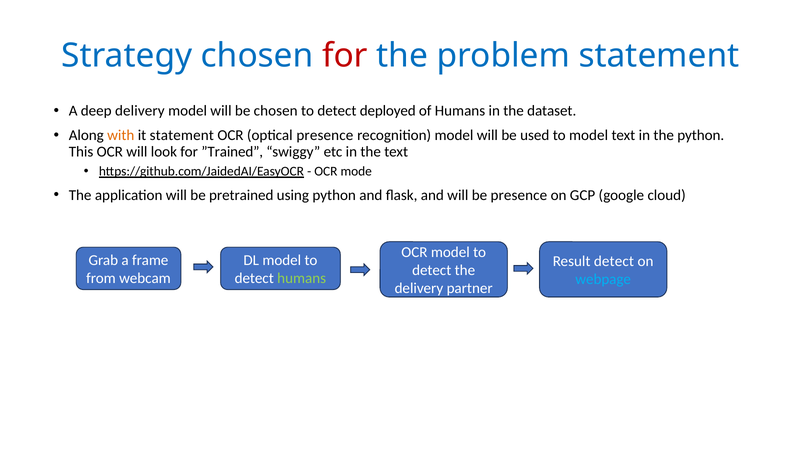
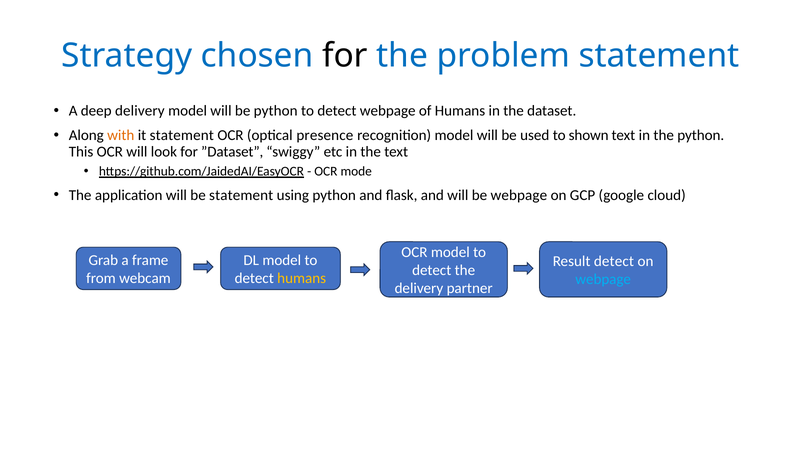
for colour: red -> black (345, 56)
be chosen: chosen -> python (276, 111)
detect deployed: deployed -> webpage (388, 111)
to model: model -> shown (589, 135)
”Trained: ”Trained -> ”Dataset (232, 152)
be pretrained: pretrained -> statement (241, 195)
be presence: presence -> webpage (519, 195)
humans colour: light green -> yellow (302, 279)
